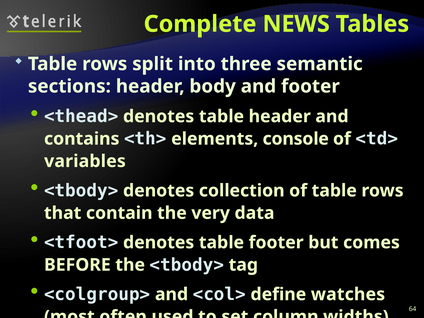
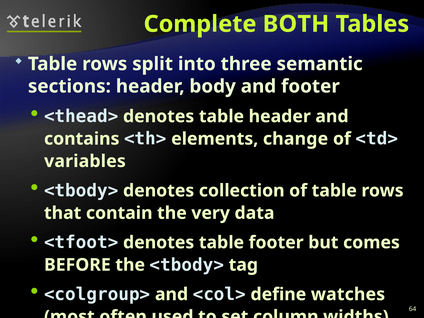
NEWS: NEWS -> BOTH (296, 24)
console: console -> change (296, 139)
